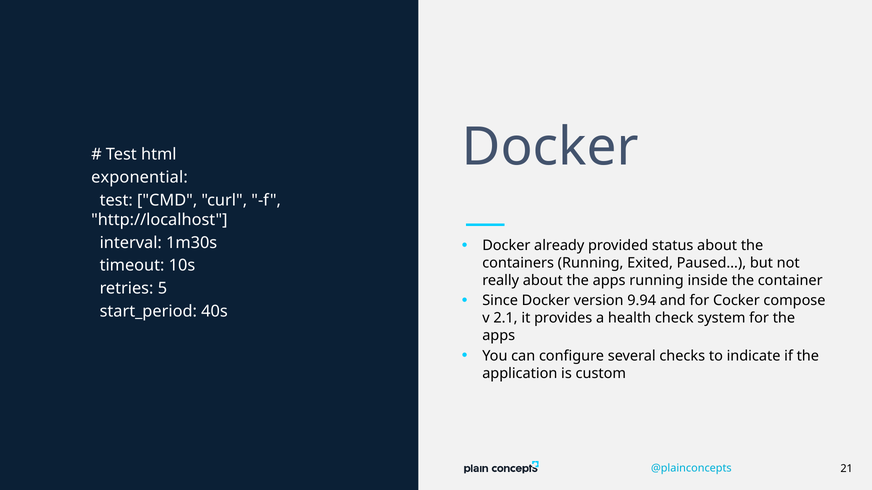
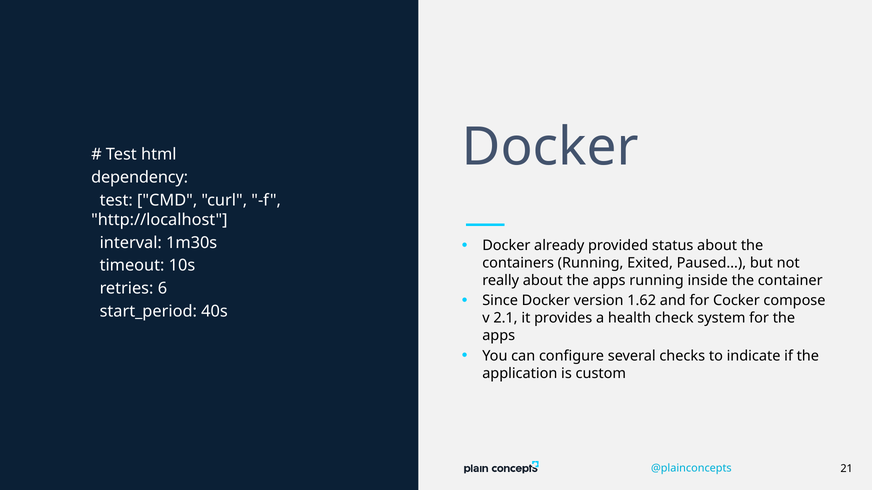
exponential: exponential -> dependency (140, 177)
5: 5 -> 6 (162, 289)
9.94: 9.94 -> 1.62 (642, 301)
